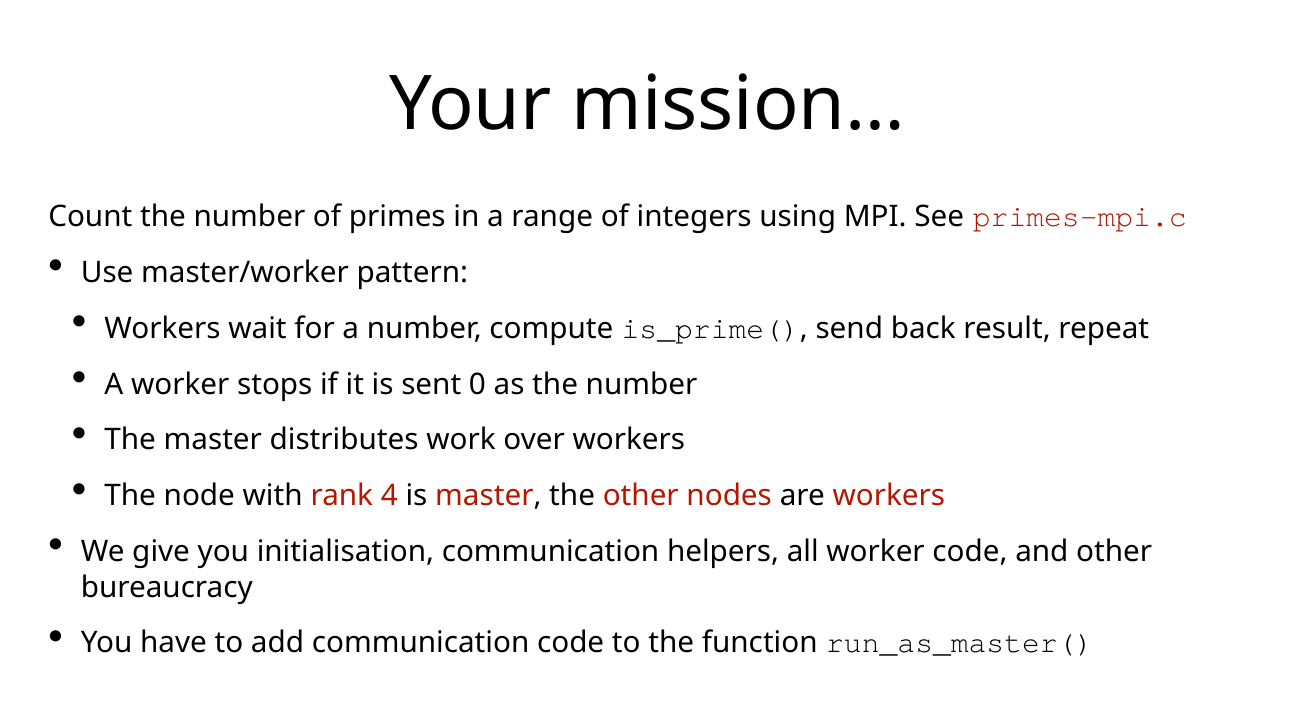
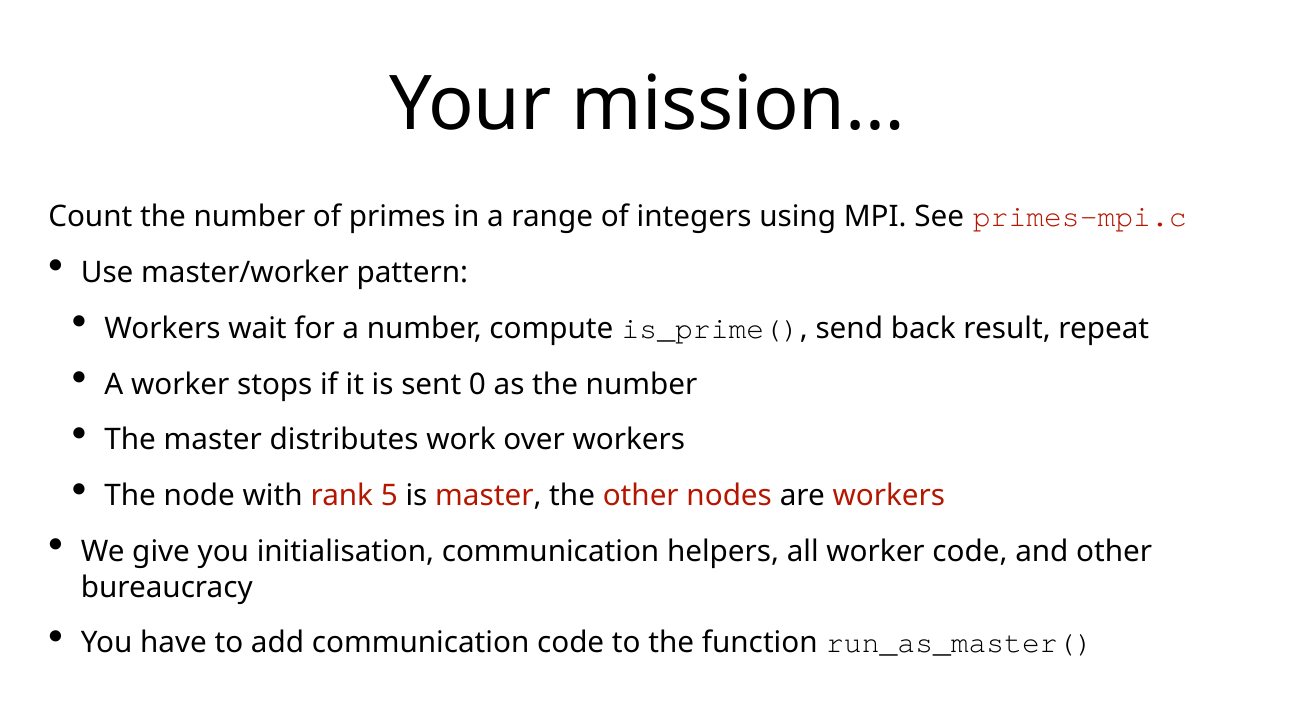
4: 4 -> 5 (389, 496)
